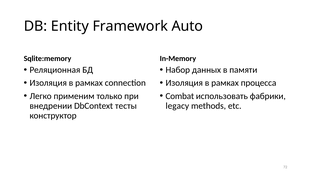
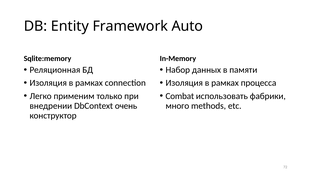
тесты: тесты -> очень (126, 106)
legacy: legacy -> много (177, 106)
